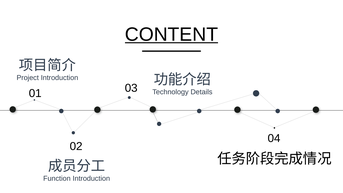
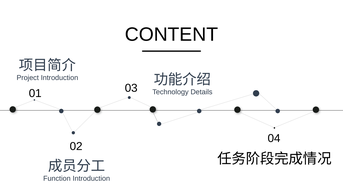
CONTENT underline: present -> none (171, 34)
